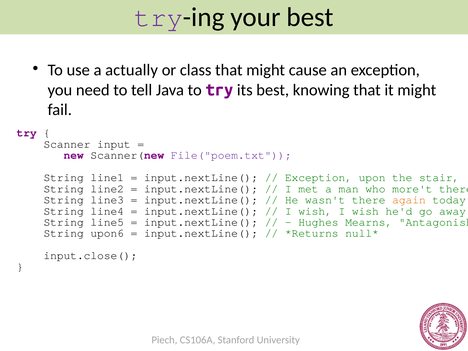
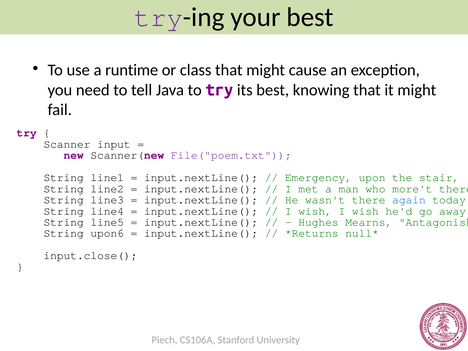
actually: actually -> runtime (132, 70)
Exception: Exception -> Emergency (318, 178)
again colour: orange -> blue (409, 200)
